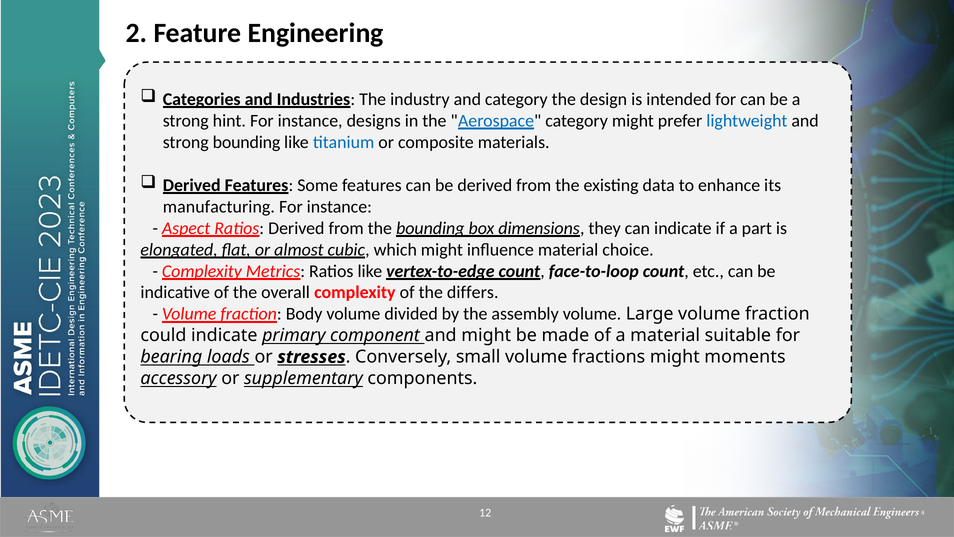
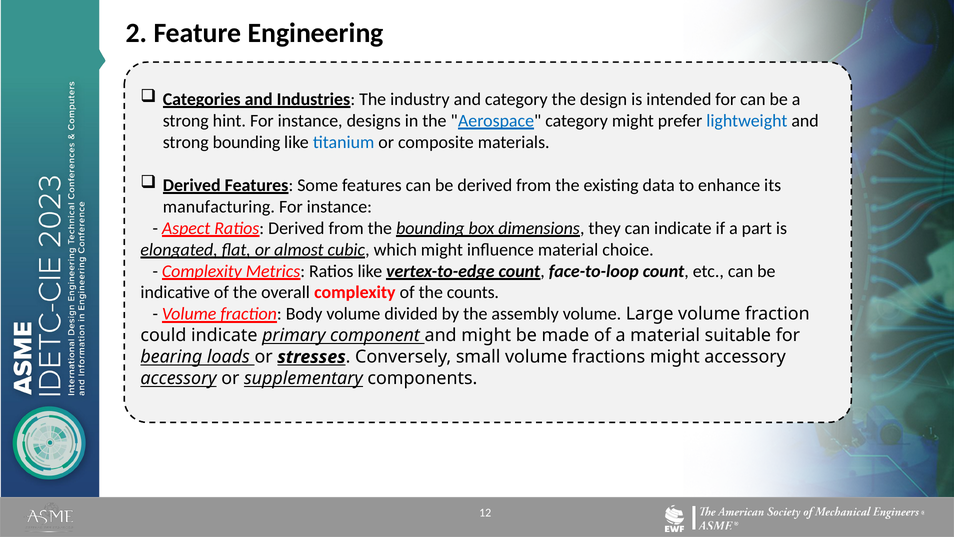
differs: differs -> counts (473, 292)
might moments: moments -> accessory (745, 357)
